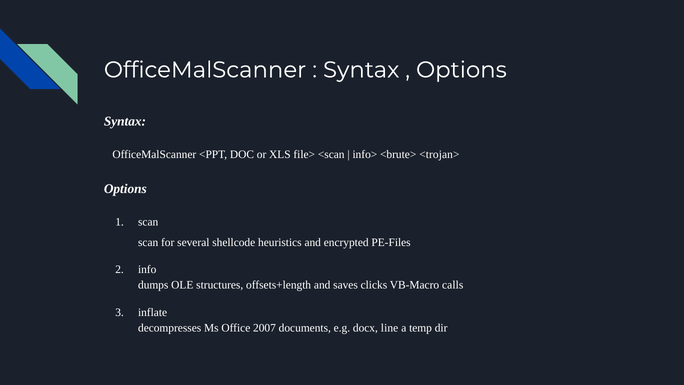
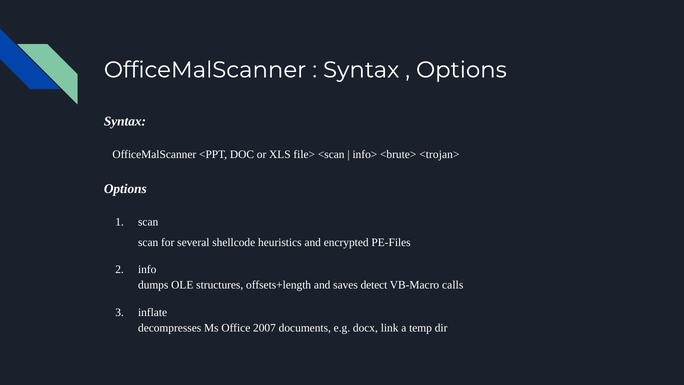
clicks: clicks -> detect (374, 285)
line: line -> link (390, 328)
